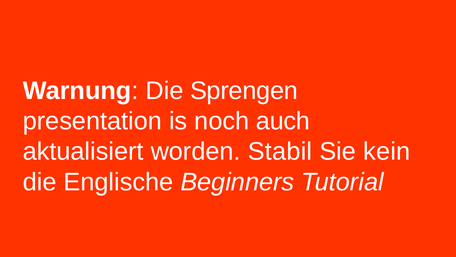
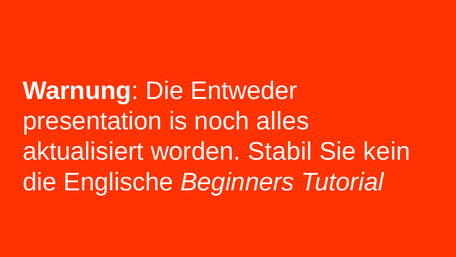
Sprengen: Sprengen -> Entweder (244, 91)
auch: auch -> alles (283, 121)
